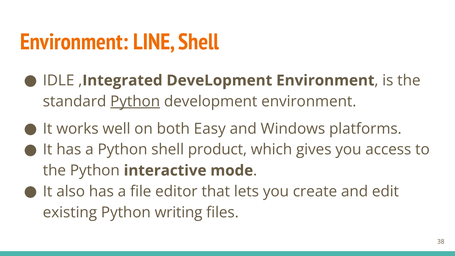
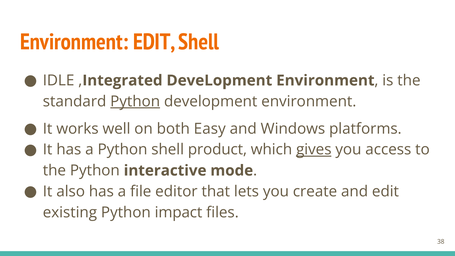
Environment LINE: LINE -> EDIT (154, 42)
gives underline: none -> present (314, 150)
writing: writing -> impact (179, 212)
